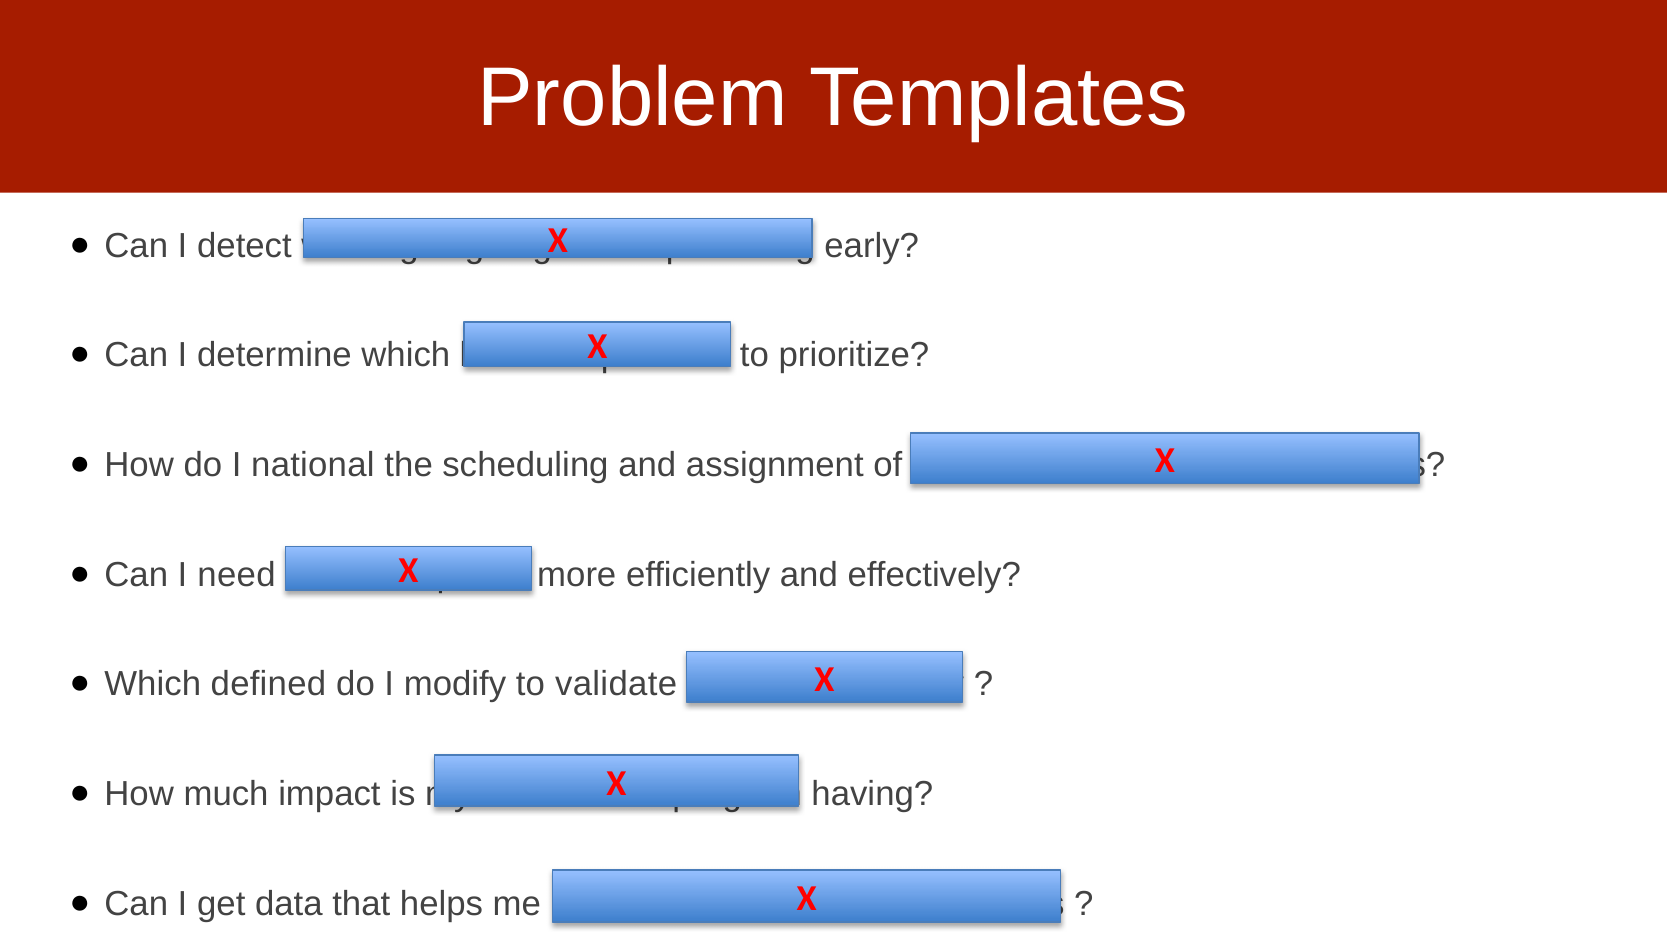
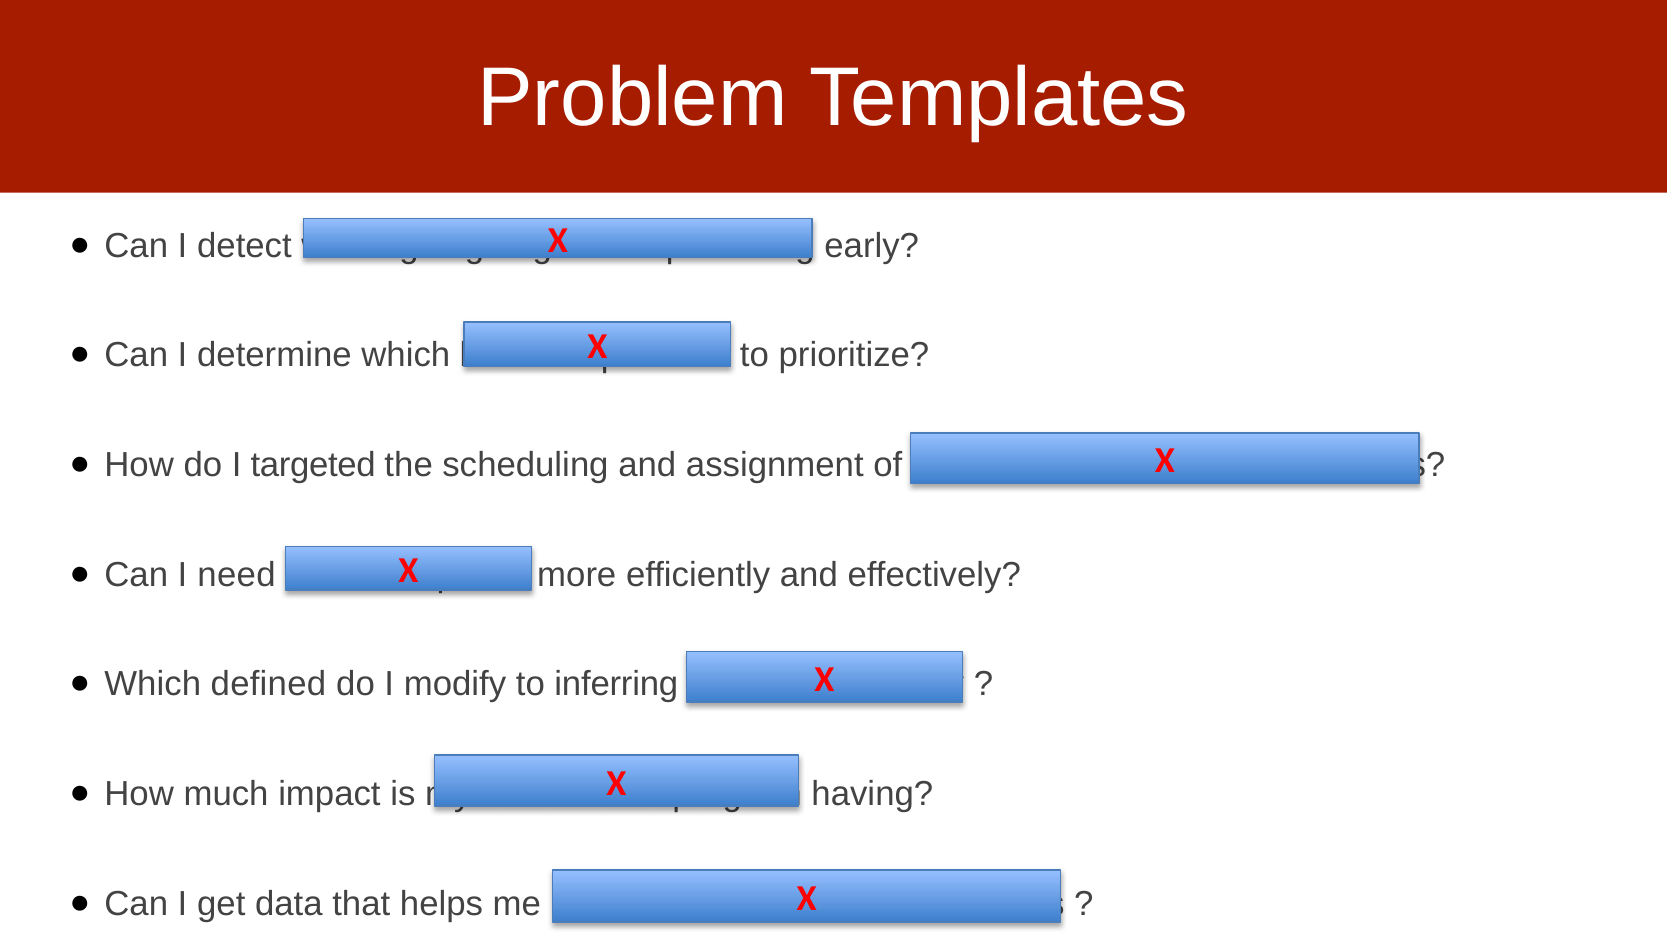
national: national -> targeted (313, 465)
validate: validate -> inferring (616, 685)
